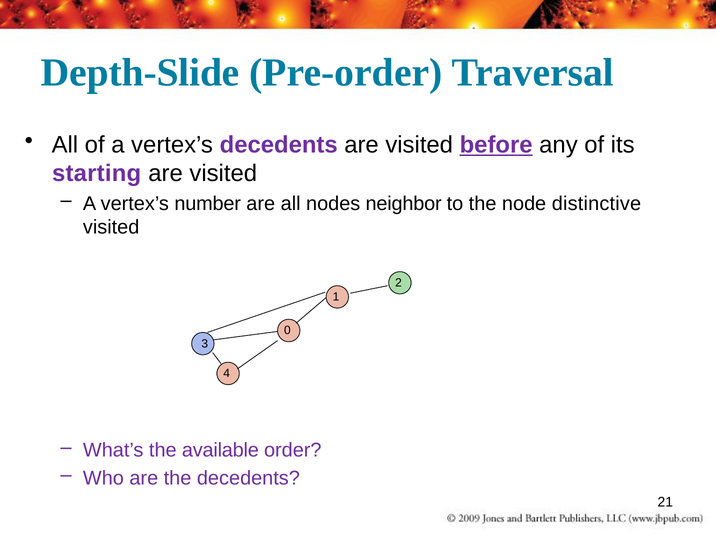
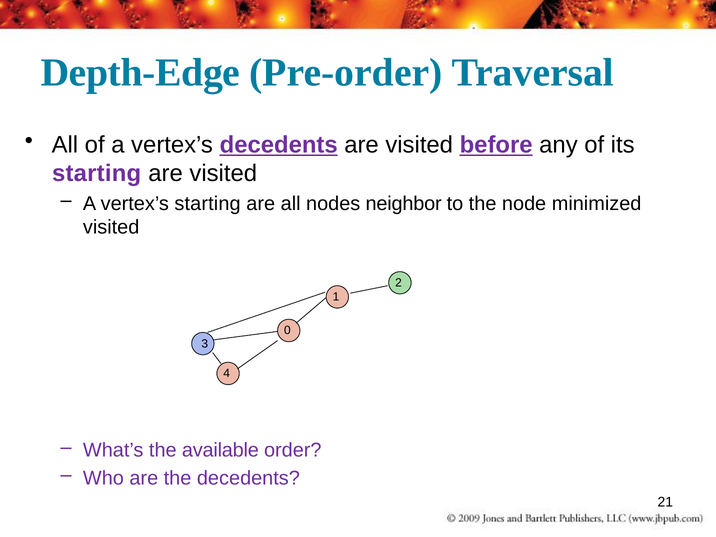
Depth-Slide: Depth-Slide -> Depth-Edge (140, 73)
decedents underline: none -> present (279, 145)
vertex’s number: number -> starting (208, 203)
distinctive: distinctive -> minimized (597, 203)
